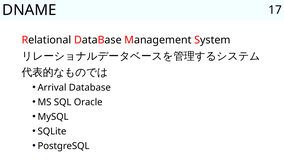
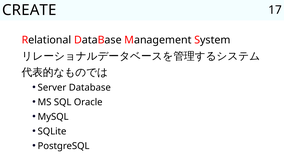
DNAME: DNAME -> CREATE (29, 10)
Arrival: Arrival -> Server (52, 87)
